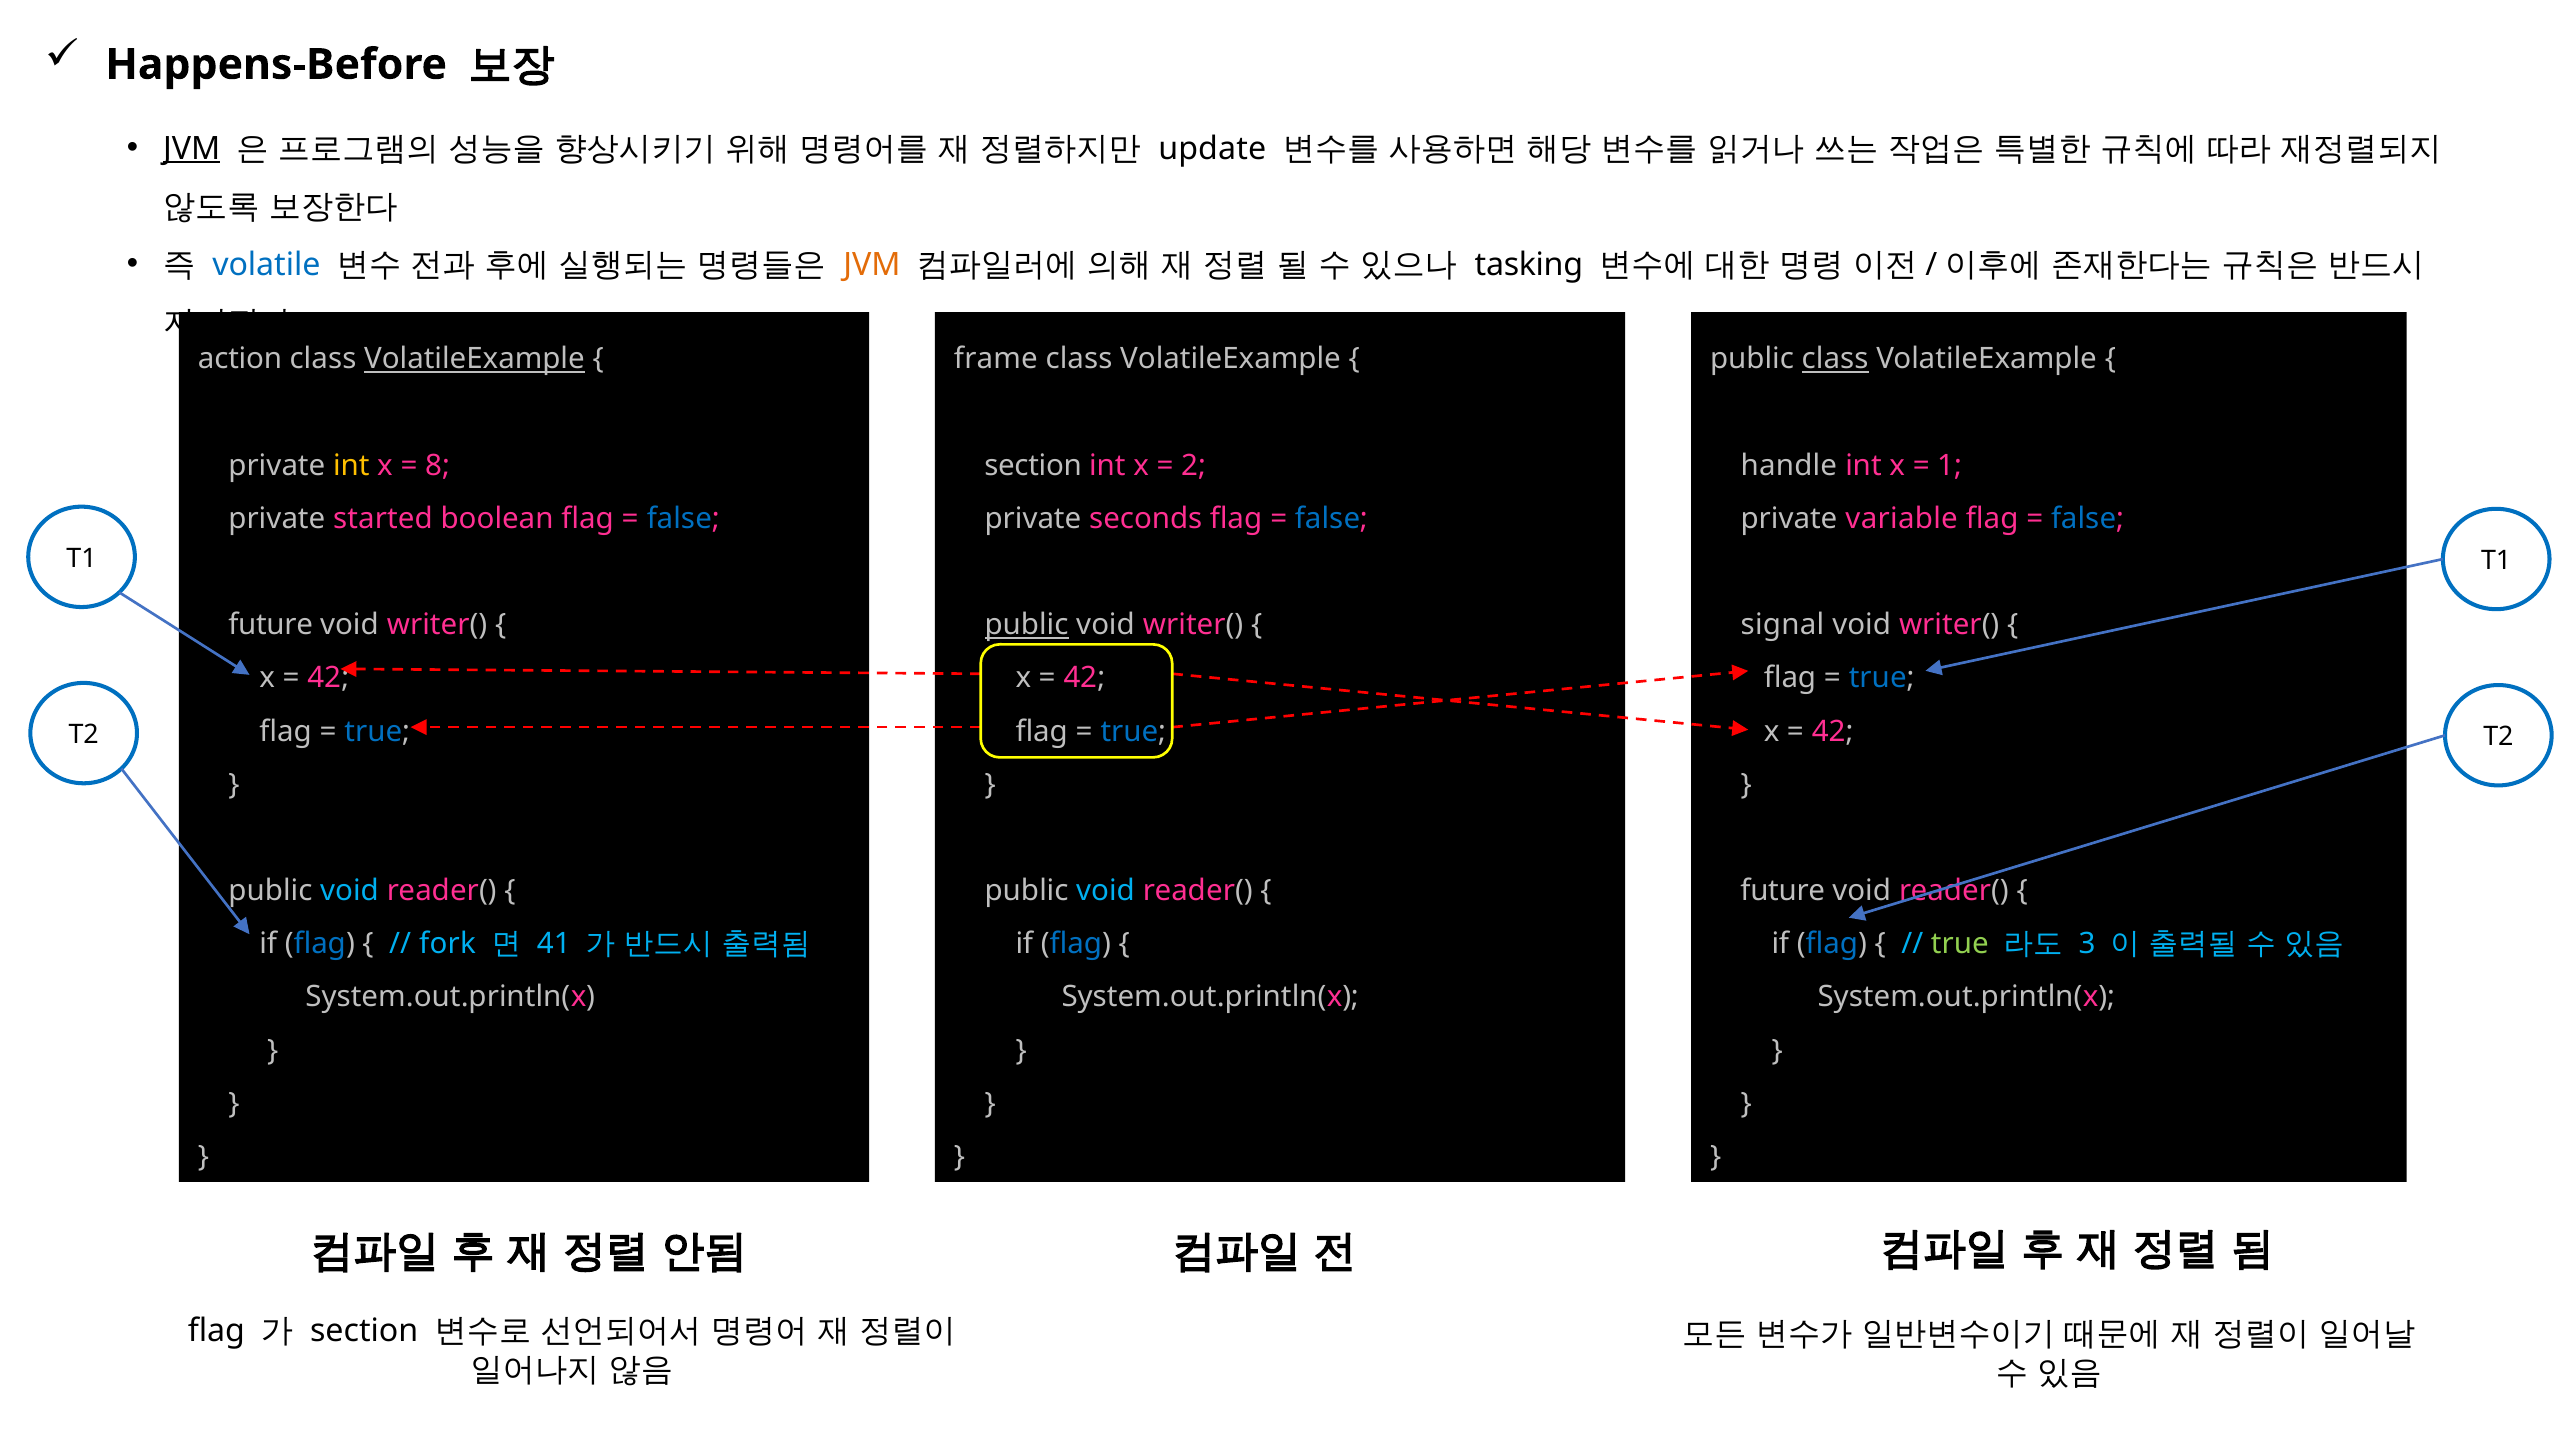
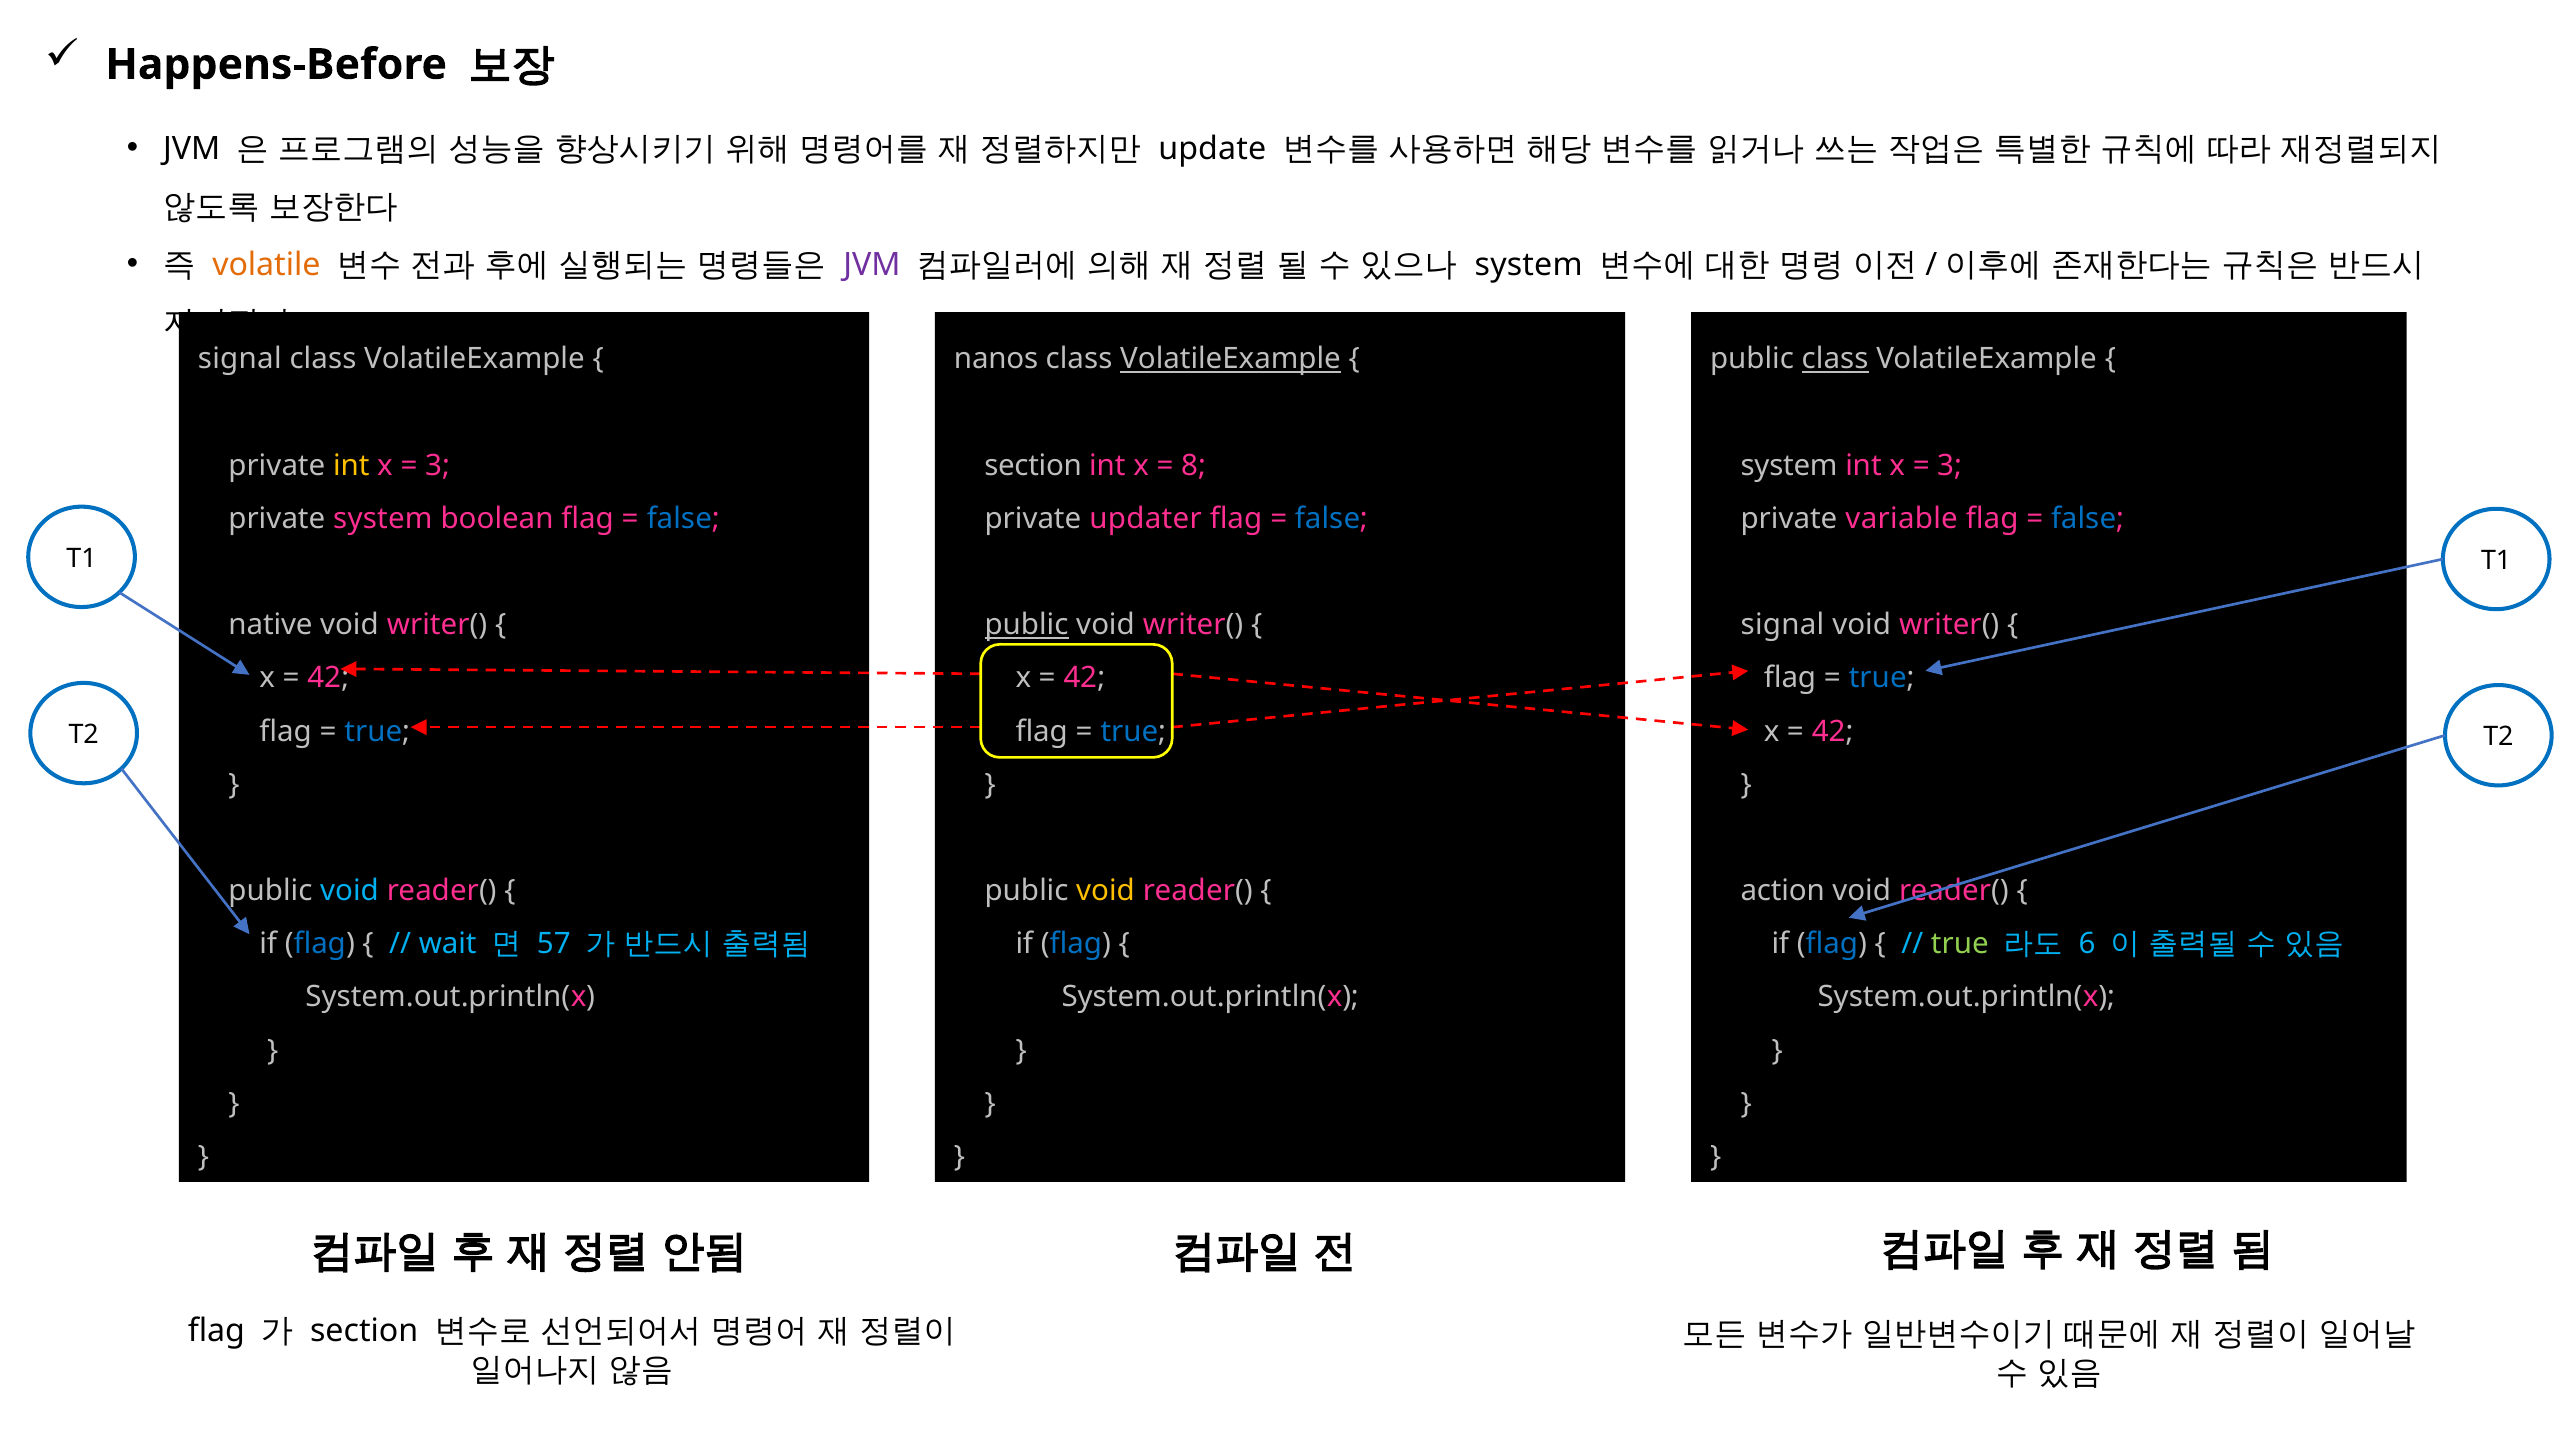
JVM underline: present -> none (192, 149)
volatile colour: blue -> orange (266, 264)
JVM colour: orange -> purple (872, 264)
tasking: tasking -> system (1529, 264)
action: action -> signal (240, 359)
VolatileExample underline: present -> none (474, 359)
frame: frame -> nanos (996, 359)
VolatileExample underline: none -> present (1231, 359)
8: 8 -> 3 (438, 465)
2: 2 -> 8 (1194, 465)
handle: handle -> system (1789, 465)
1: 1 -> 3 (1950, 465)
private started: started -> system (383, 519)
seconds: seconds -> updater (1146, 519)
future: future -> native (271, 625)
void colour: light blue -> yellow (1106, 891)
future: future -> action (1783, 891)
fork: fork -> wait (448, 944)
41: 41 -> 57 (554, 944)
3: 3 -> 6 (2087, 944)
